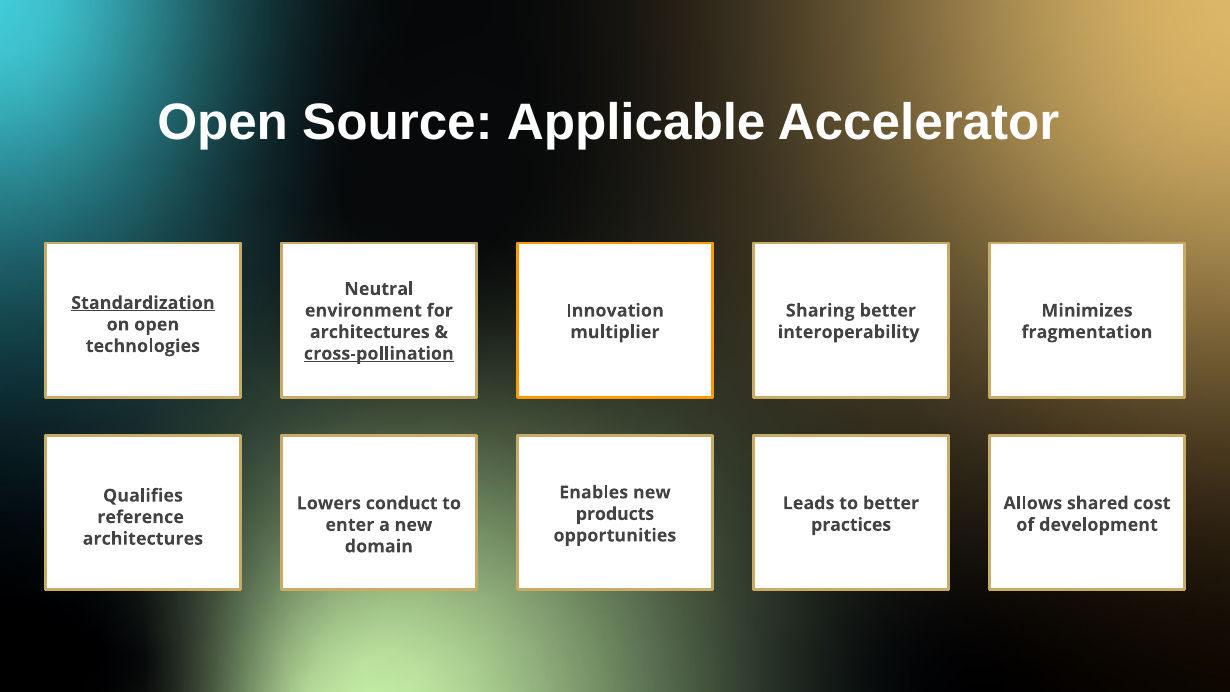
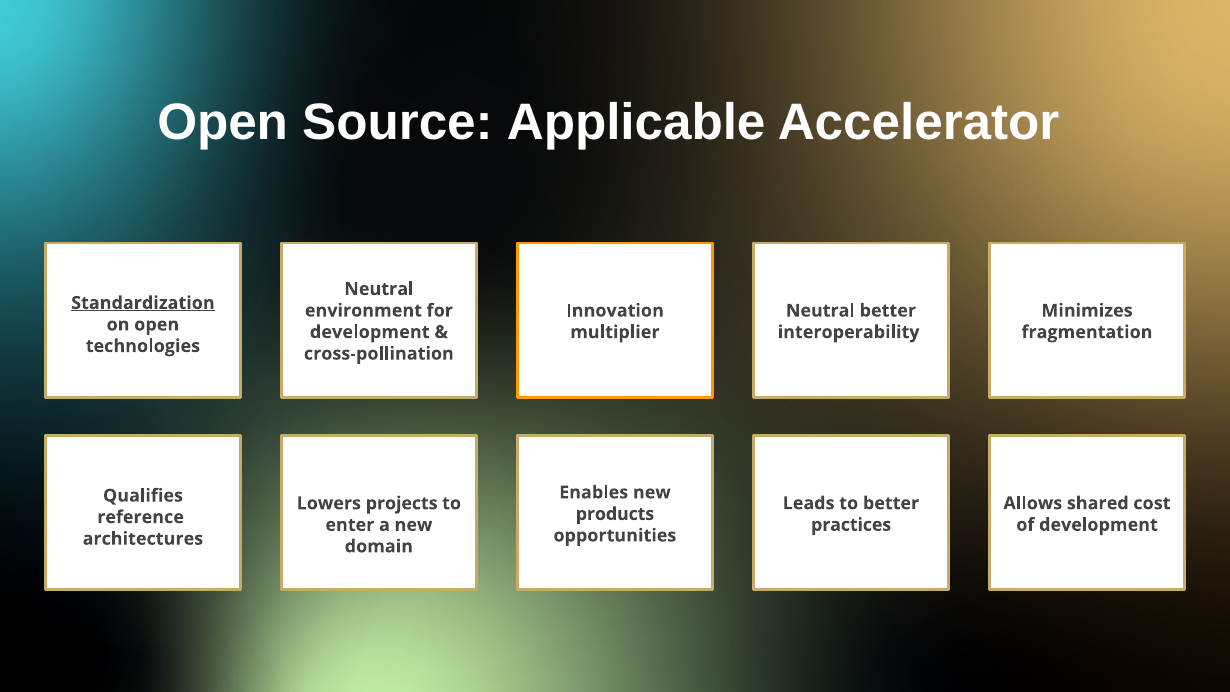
Sharing: Sharing -> Neutral (820, 311)
architectures: architectures -> development (370, 332)
cross-pollination underline: present -> none (379, 354)
conduct: conduct -> projects (402, 503)
